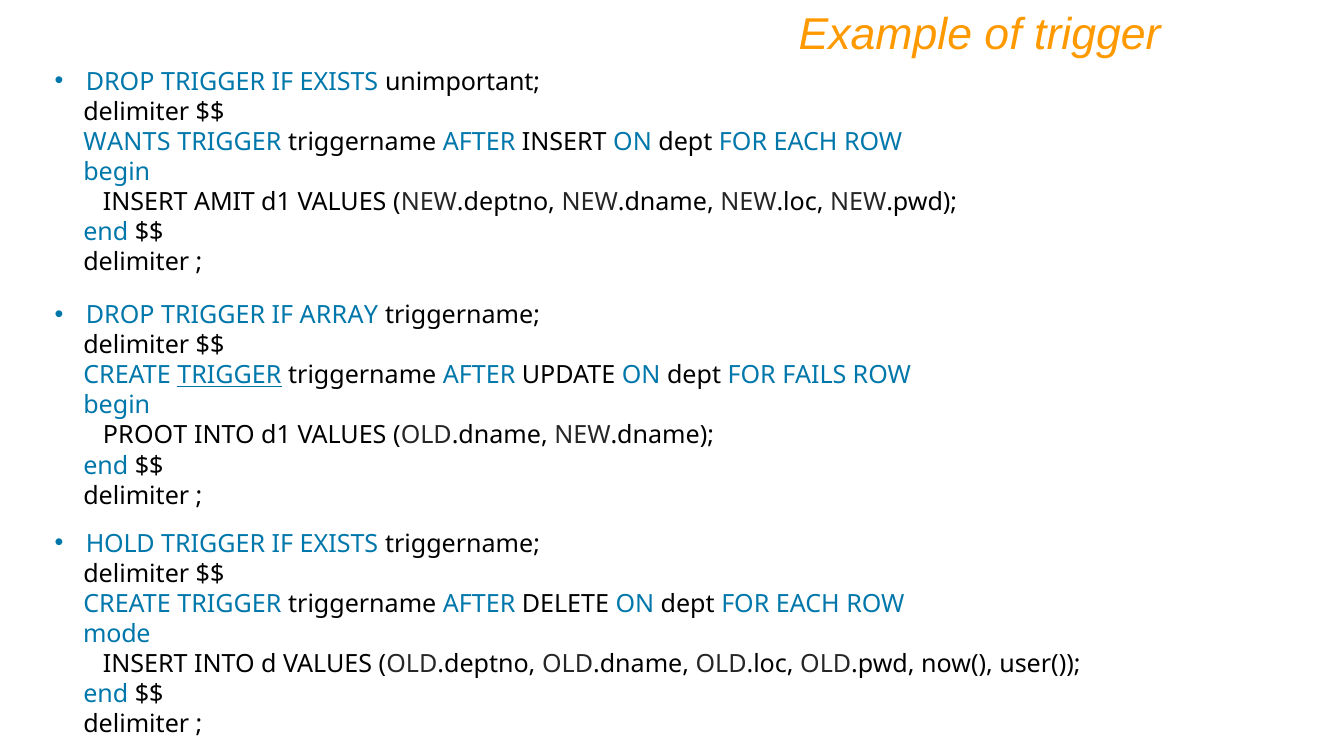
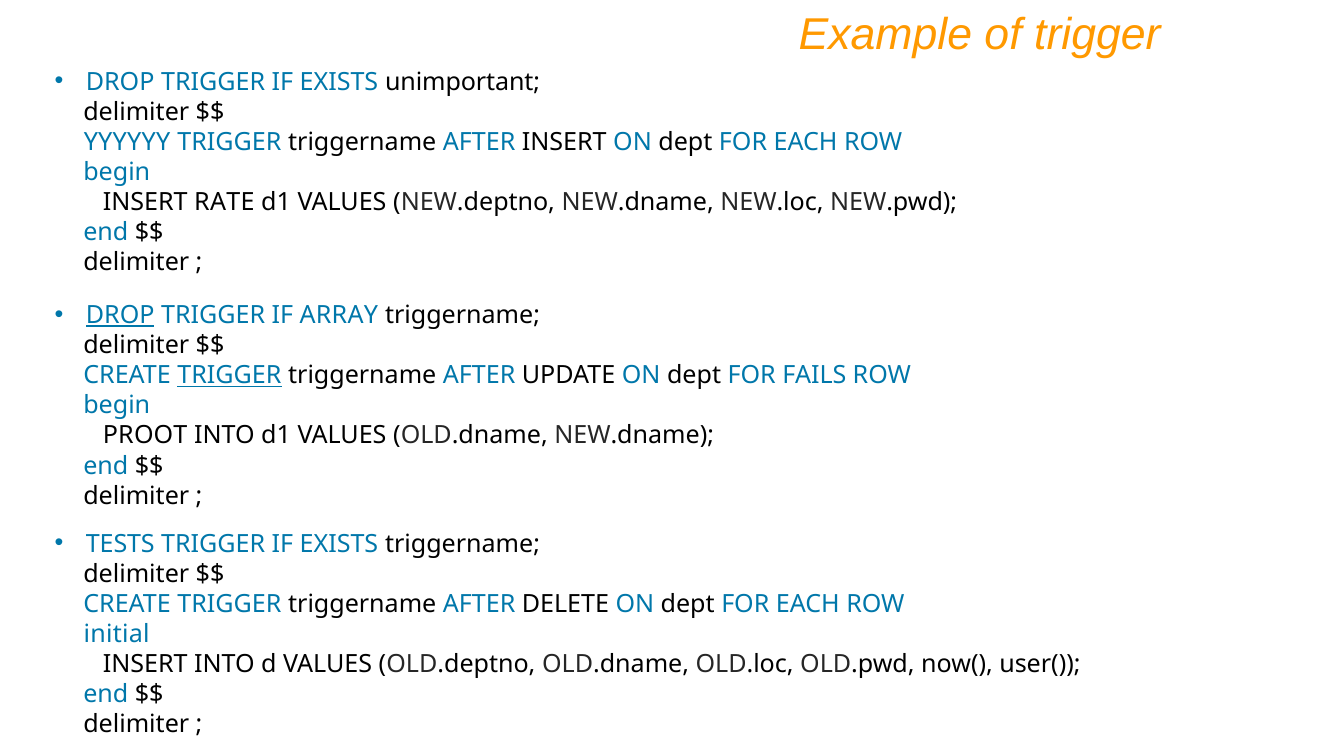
WANTS: WANTS -> YYYYYY (127, 142)
AMIT: AMIT -> RATE (224, 202)
DROP underline: none -> present (120, 316)
HOLD: HOLD -> TESTS (120, 544)
mode: mode -> initial (117, 635)
